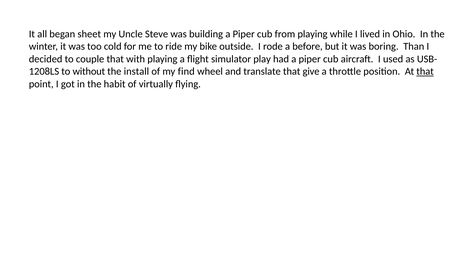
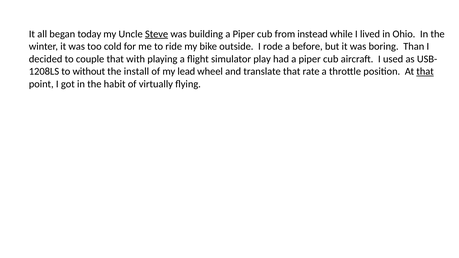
sheet: sheet -> today (89, 34)
Steve underline: none -> present (157, 34)
from playing: playing -> instead (313, 34)
find: find -> lead (186, 71)
give: give -> rate (311, 71)
